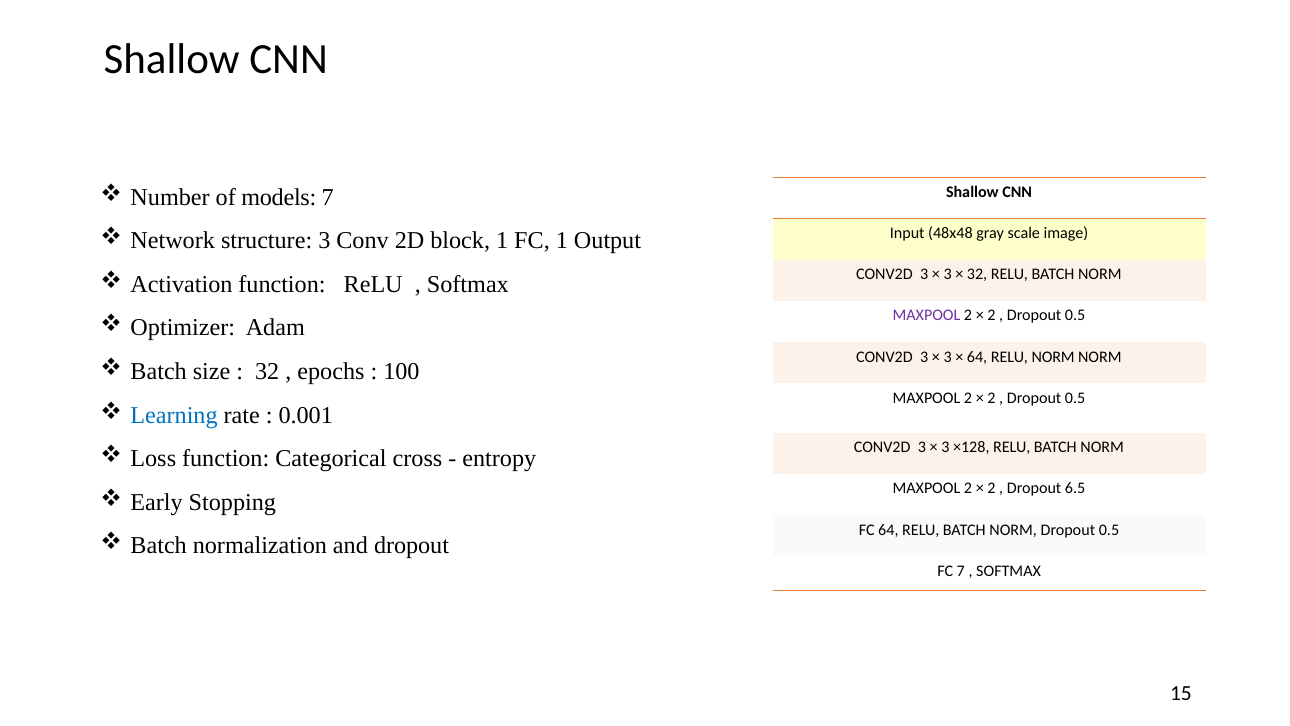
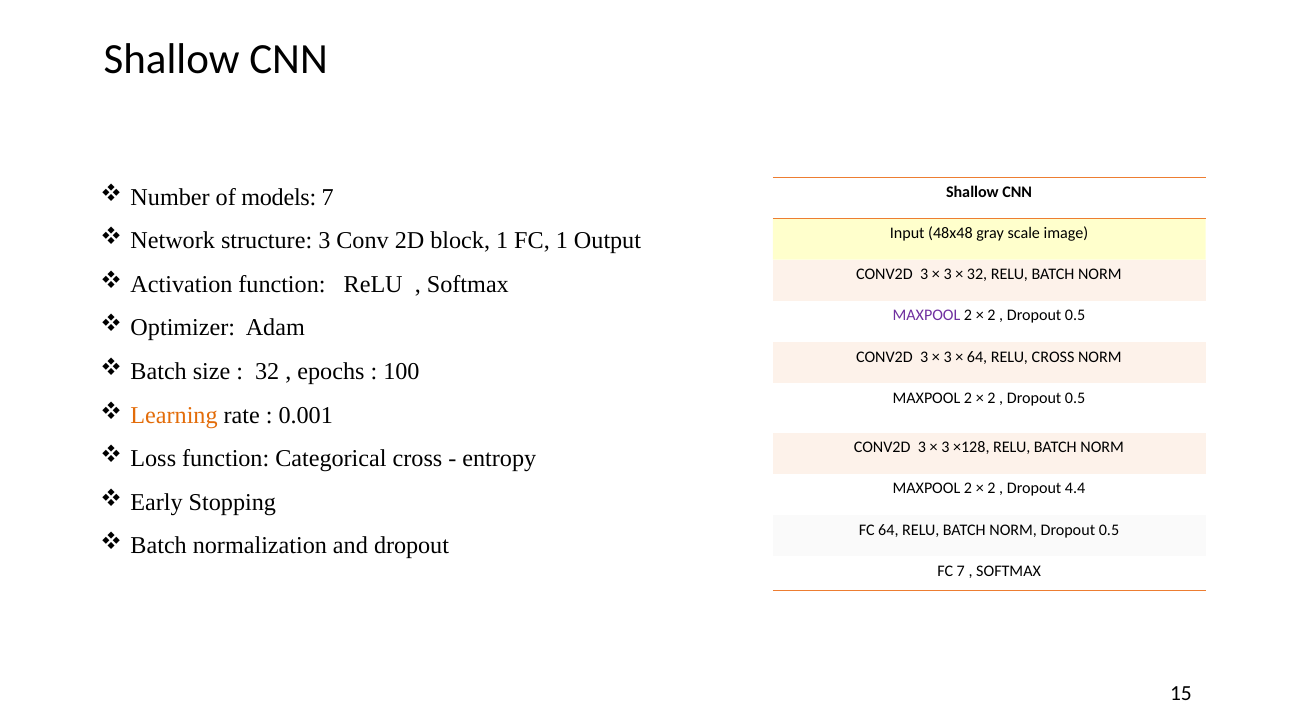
RELU NORM: NORM -> CROSS (1053, 357)
Learning colour: blue -> orange (174, 415)
6.5: 6.5 -> 4.4 (1075, 488)
